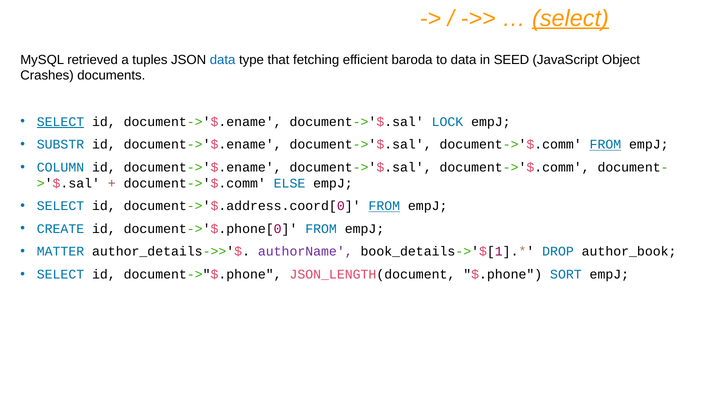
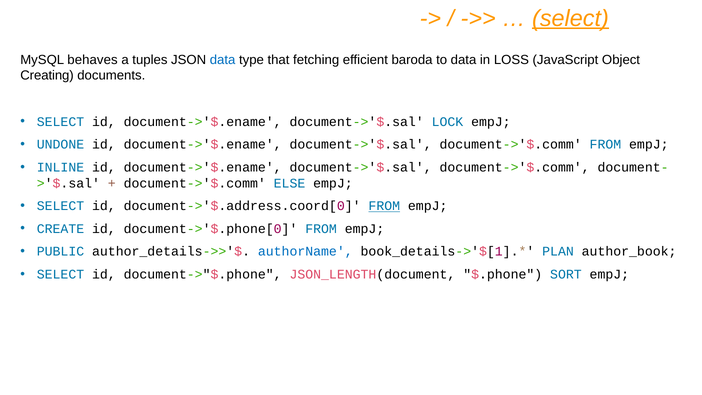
retrieved: retrieved -> behaves (93, 60)
SEED: SEED -> LOSS (511, 60)
Crashes: Crashes -> Creating (47, 75)
SELECT underline: present -> none (60, 122)
SUBSTR: SUBSTR -> UNDONE (60, 145)
FROM underline: present -> none (605, 145)
COLUMN: COLUMN -> INLINE (60, 167)
MATTER: MATTER -> PUBLIC (60, 252)
authorName colour: purple -> blue (305, 252)
DROP: DROP -> PLAN (558, 252)
